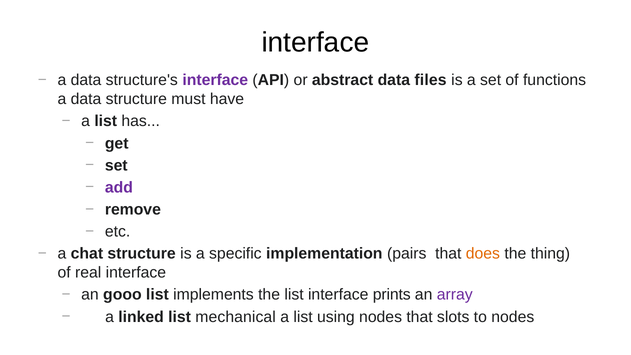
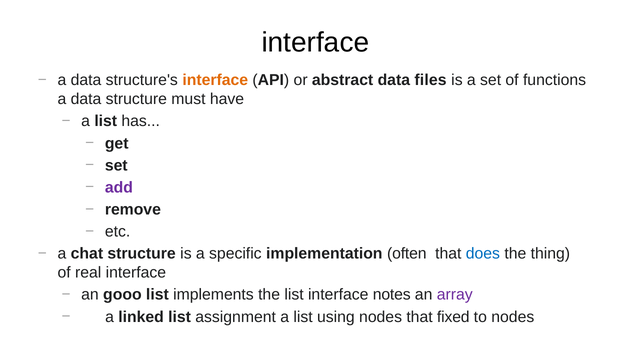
interface colour: purple -> orange (215, 80)
pairs: pairs -> often (407, 254)
does colour: orange -> blue (483, 254)
prints: prints -> notes (392, 295)
mechanical: mechanical -> assignment (236, 317)
slots: slots -> fixed (453, 317)
